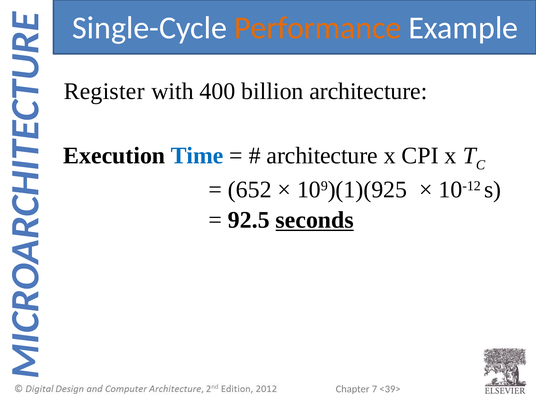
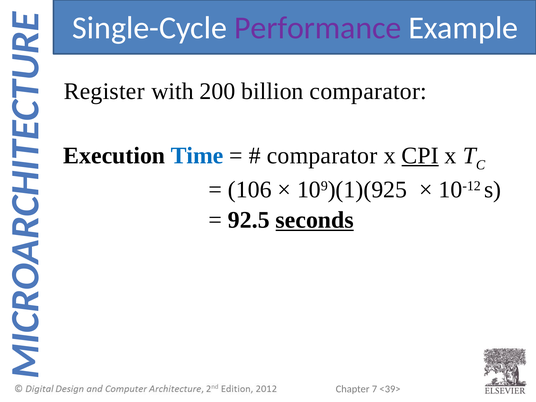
Performance colour: orange -> purple (318, 28)
400: 400 -> 200 (218, 91)
billion architecture: architecture -> comparator (368, 91)
architecture: architecture -> comparator (322, 156)
CPI underline: none -> present (420, 156)
652: 652 -> 106 (250, 190)
